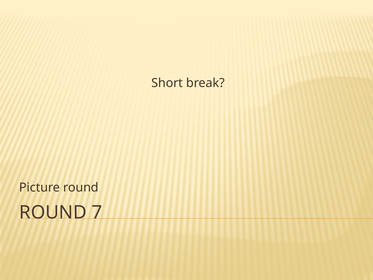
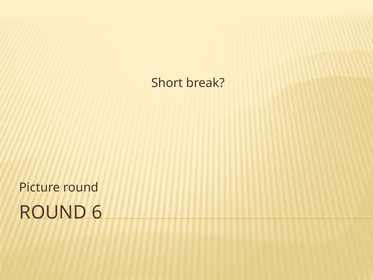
7: 7 -> 6 (97, 212)
